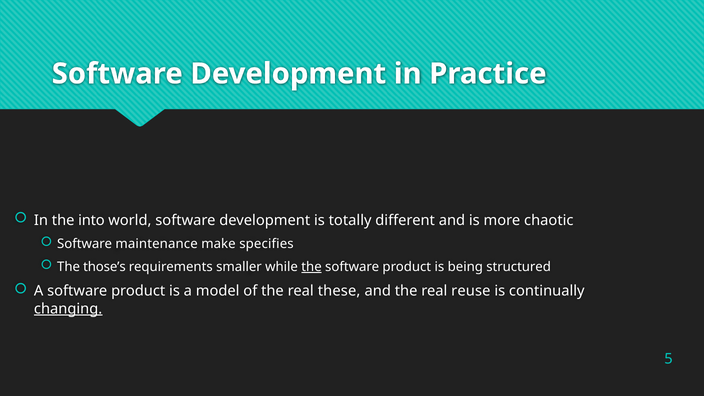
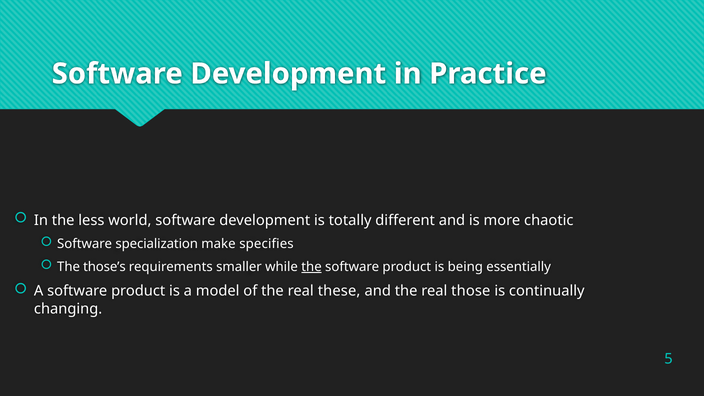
into: into -> less (91, 220)
maintenance: maintenance -> specialization (157, 244)
structured: structured -> essentially (519, 267)
reuse: reuse -> those (471, 291)
changing underline: present -> none (68, 309)
